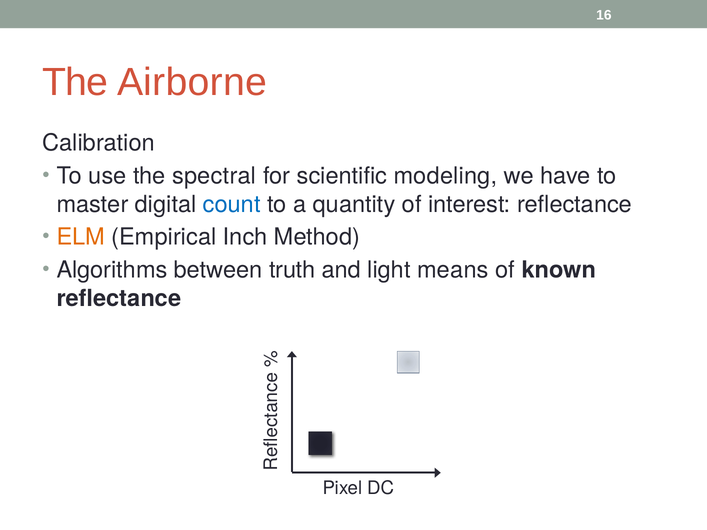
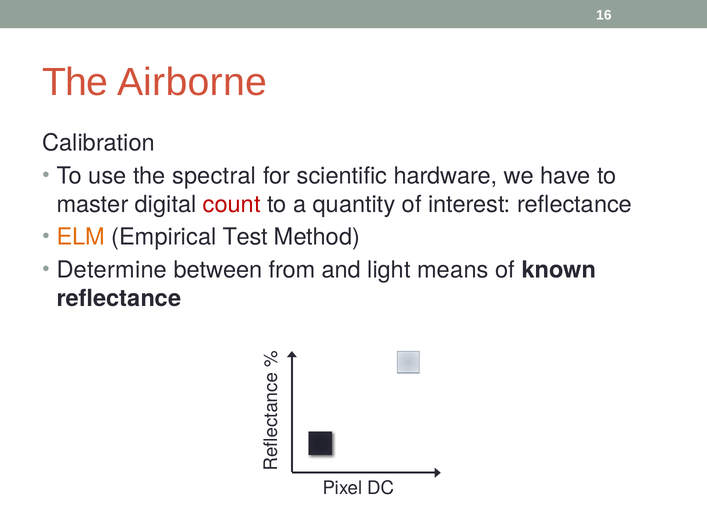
modeling: modeling -> hardware (446, 176)
count colour: blue -> red (232, 204)
Inch: Inch -> Test (245, 237)
Algorithms: Algorithms -> Determine (112, 270)
truth: truth -> from (292, 270)
